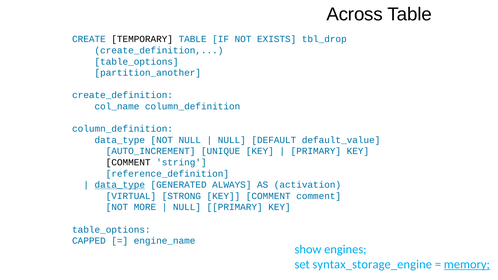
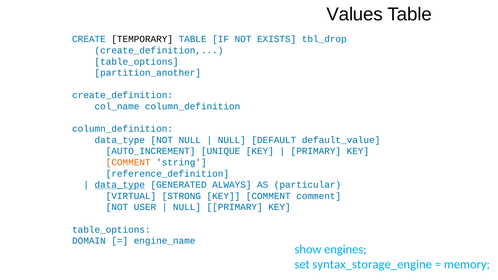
Across: Across -> Values (355, 14)
COMMENT colour: black -> orange (128, 162)
activation: activation -> particular (307, 185)
MORE: MORE -> USER (145, 207)
CAPPED: CAPPED -> DOMAIN (89, 241)
memory underline: present -> none (467, 264)
